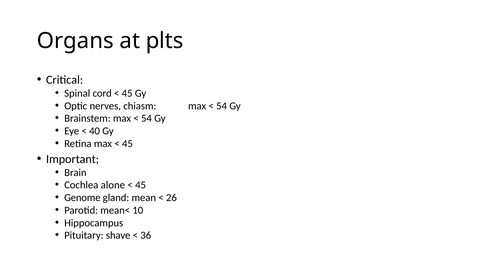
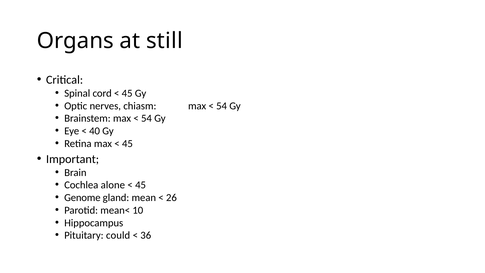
plts: plts -> still (164, 41)
shave: shave -> could (118, 235)
